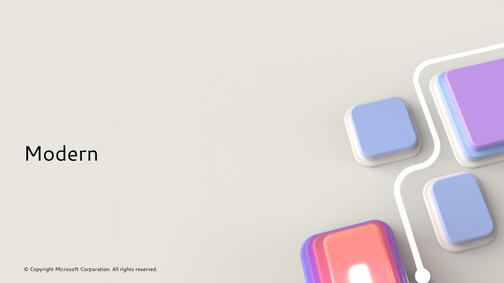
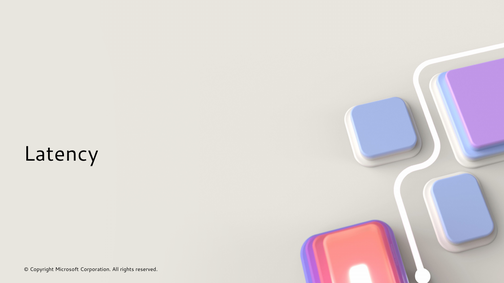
Modern: Modern -> Latency (61, 154)
